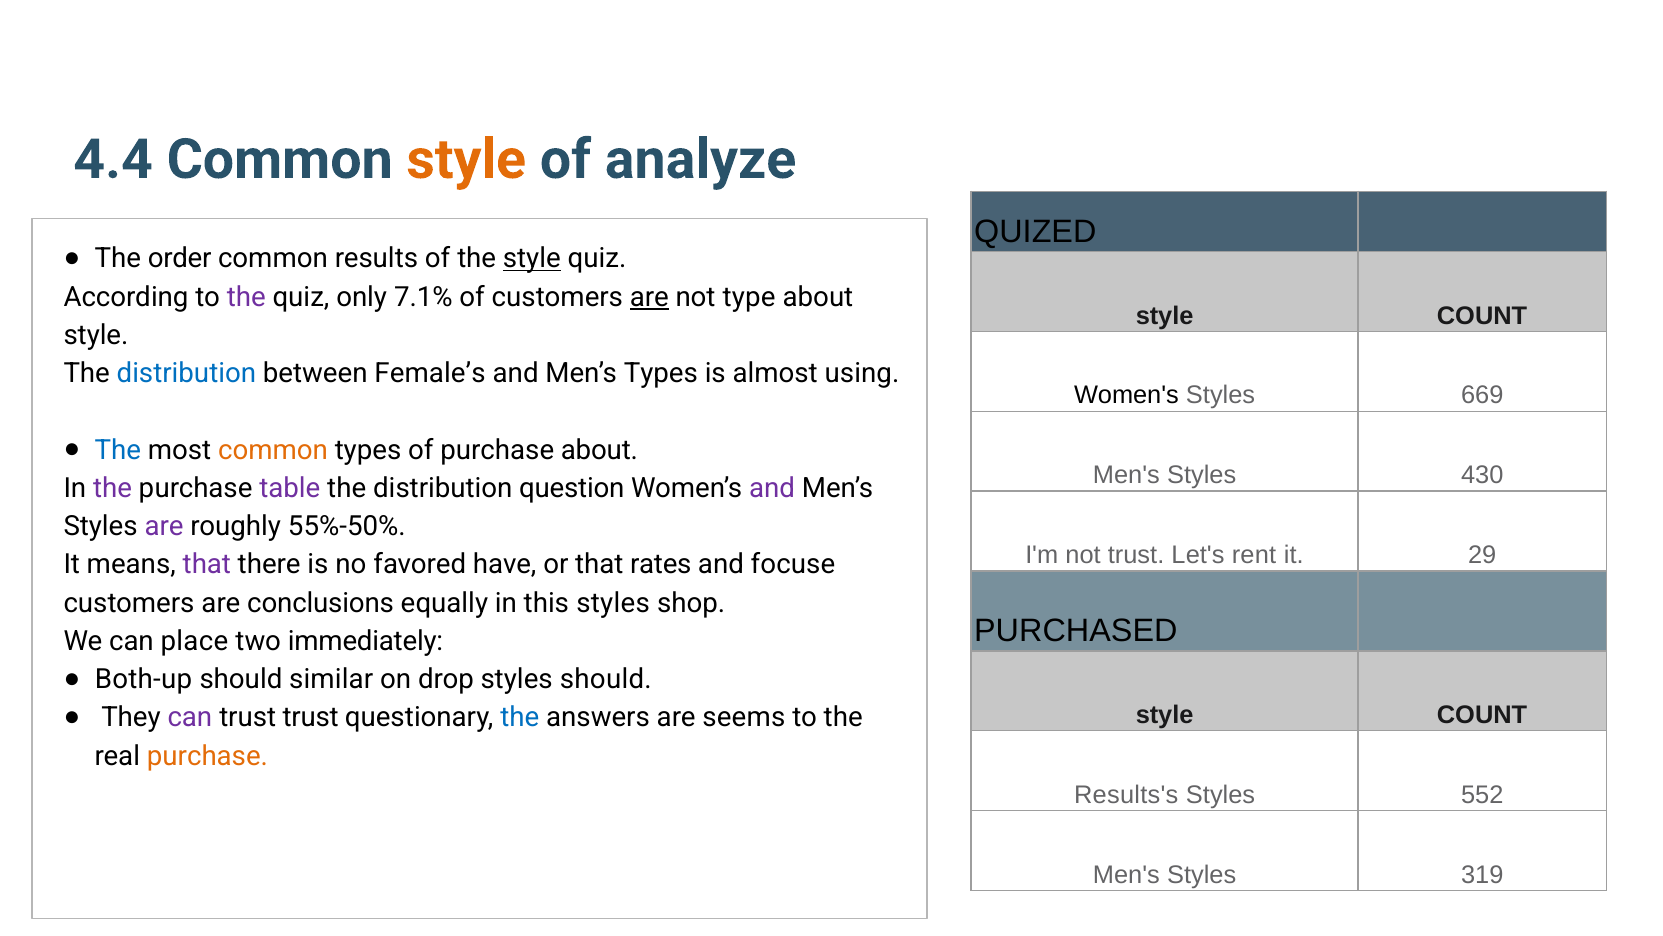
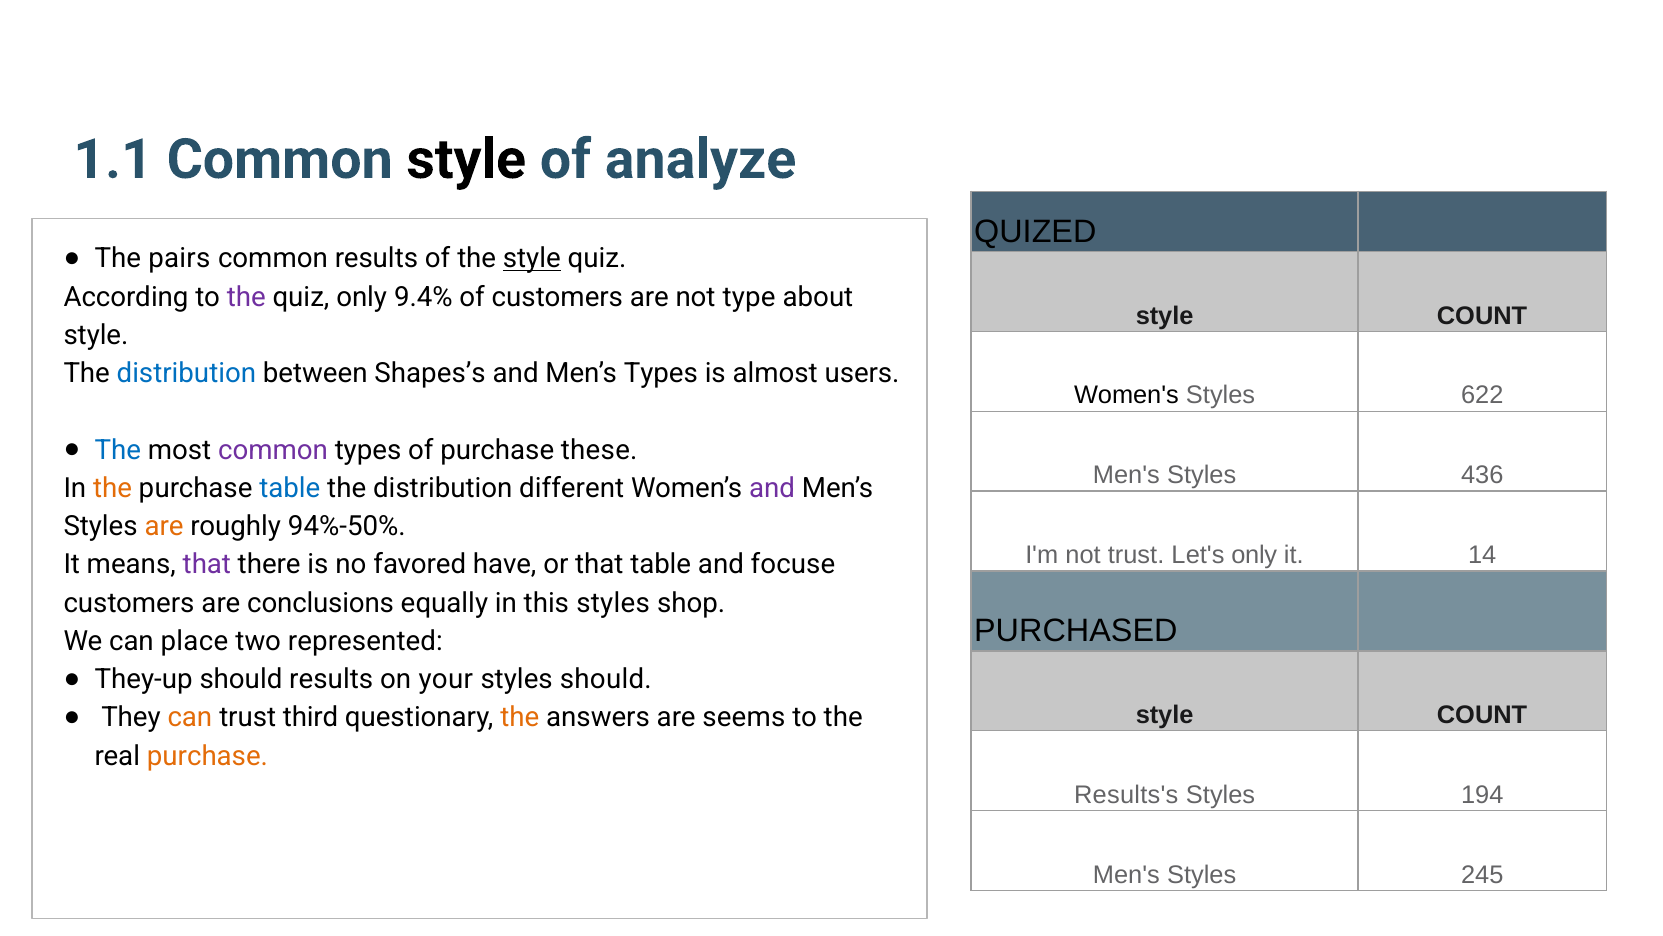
4.4: 4.4 -> 1.1 (113, 160)
style colour: orange -> black (466, 160)
order: order -> pairs (179, 259)
7.1%: 7.1% -> 9.4% (423, 297)
are underline: present -> none (649, 297)
Female’s: Female’s -> Shapes’s (430, 373)
using: using -> users (862, 373)
669: 669 -> 622 (1482, 395)
common colour: orange -> purple (273, 450)
purchase about: about -> these (599, 450)
430: 430 -> 436 (1482, 475)
the colour: purple -> orange (113, 488)
table colour: purple -> blue (290, 488)
question: question -> different (572, 488)
are colour: purple -> orange (164, 526)
55%-50%: 55%-50% -> 94%-50% (347, 526)
Let's rent: rent -> only (1254, 555)
29: 29 -> 14 (1482, 555)
that rates: rates -> table (661, 564)
immediately: immediately -> represented (365, 641)
Both-up: Both-up -> They-up (144, 679)
should similar: similar -> results (331, 679)
drop: drop -> your (446, 679)
can colour: purple -> orange (190, 717)
trust trust: trust -> third (311, 717)
the colour: blue -> orange (520, 717)
552: 552 -> 194 (1482, 794)
319: 319 -> 245 (1482, 874)
